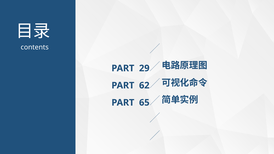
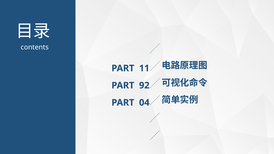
29: 29 -> 11 (144, 68)
62: 62 -> 92 (144, 85)
65: 65 -> 04 (144, 103)
